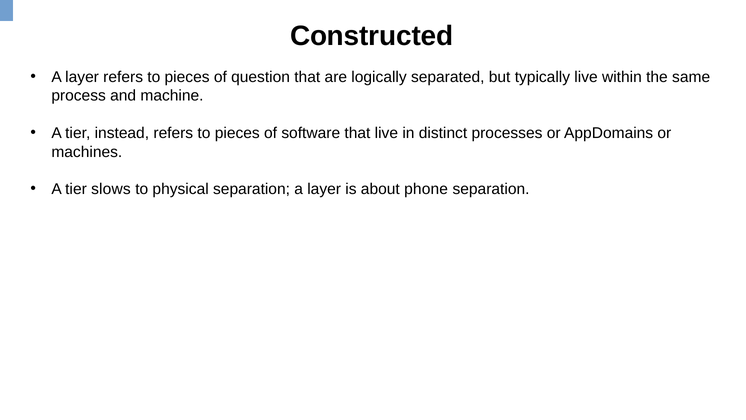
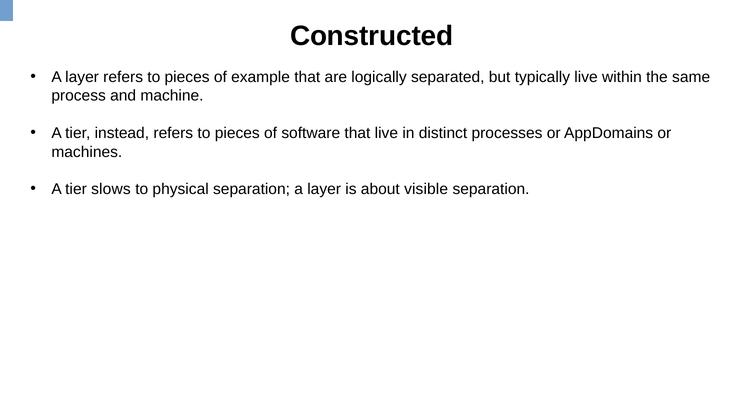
question: question -> example (261, 77)
phone: phone -> visible (426, 189)
